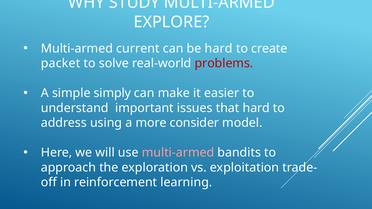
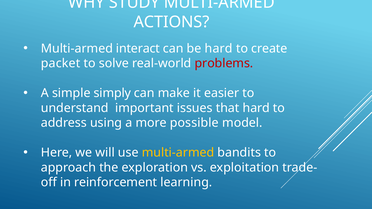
EXPLORE: EXPLORE -> ACTIONS (172, 22)
current: current -> interact (138, 49)
consider: consider -> possible (194, 123)
multi-armed colour: pink -> yellow (178, 153)
